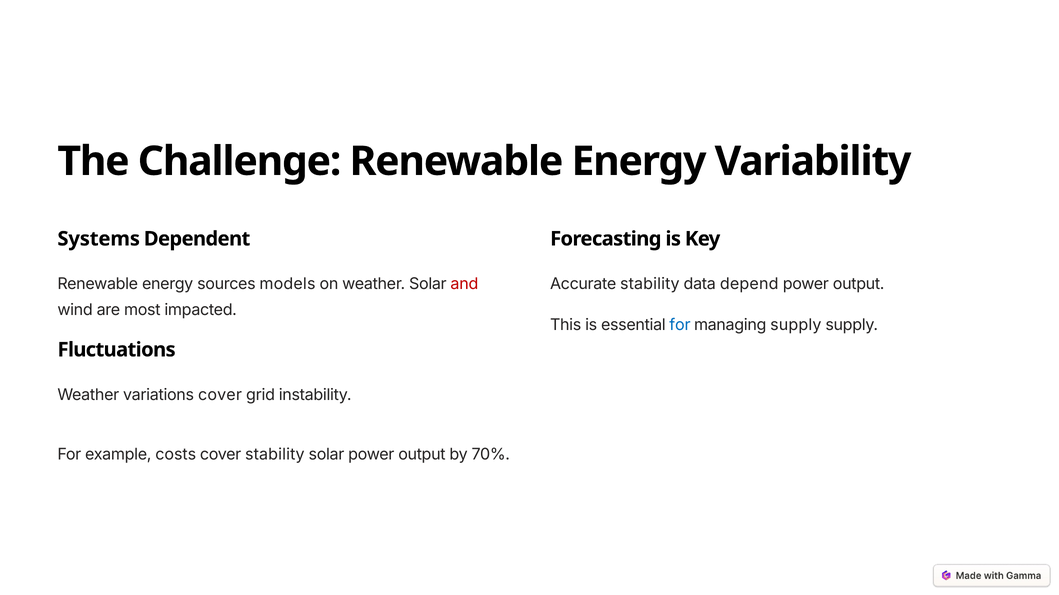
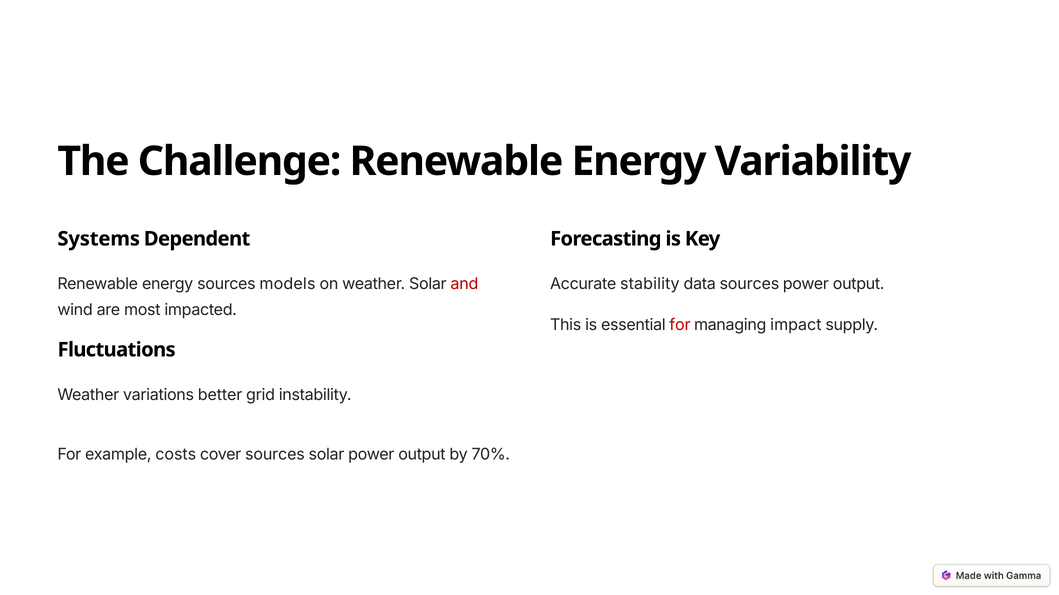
data depend: depend -> sources (749, 284)
for colour: blue -> red (680, 325)
managing supply: supply -> impact (796, 325)
variations cover: cover -> better (220, 395)
cover stability: stability -> sources (275, 455)
